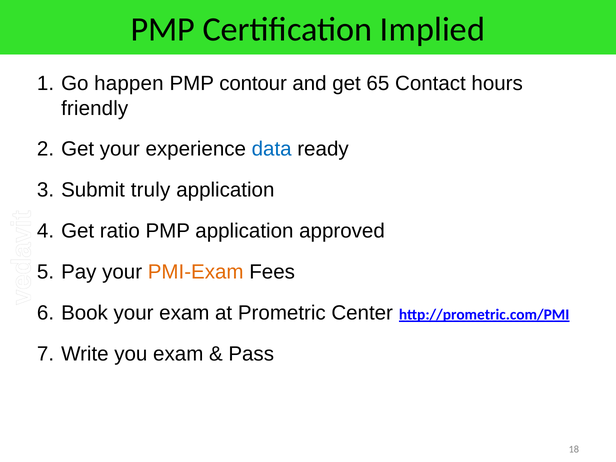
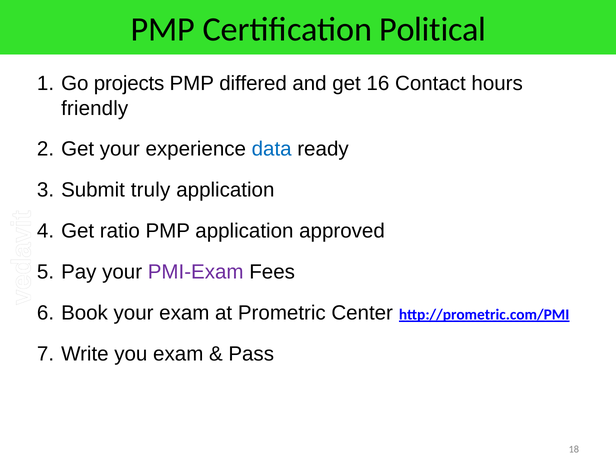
Implied: Implied -> Political (433, 30)
happen: happen -> projects (129, 84)
contour: contour -> differed (253, 84)
65: 65 -> 16 (378, 84)
PMI-Exam colour: orange -> purple (196, 272)
